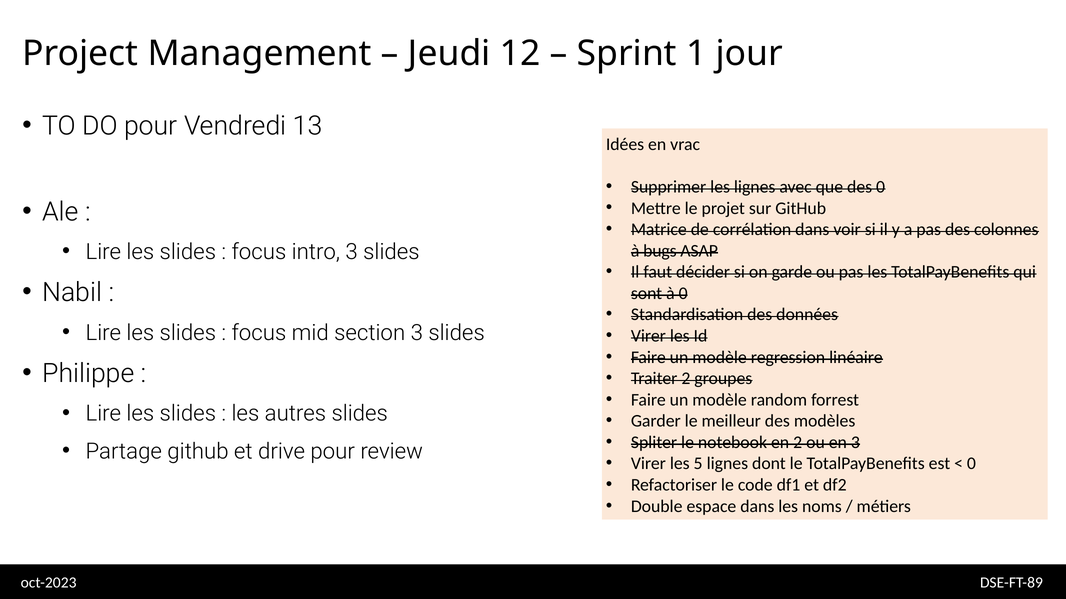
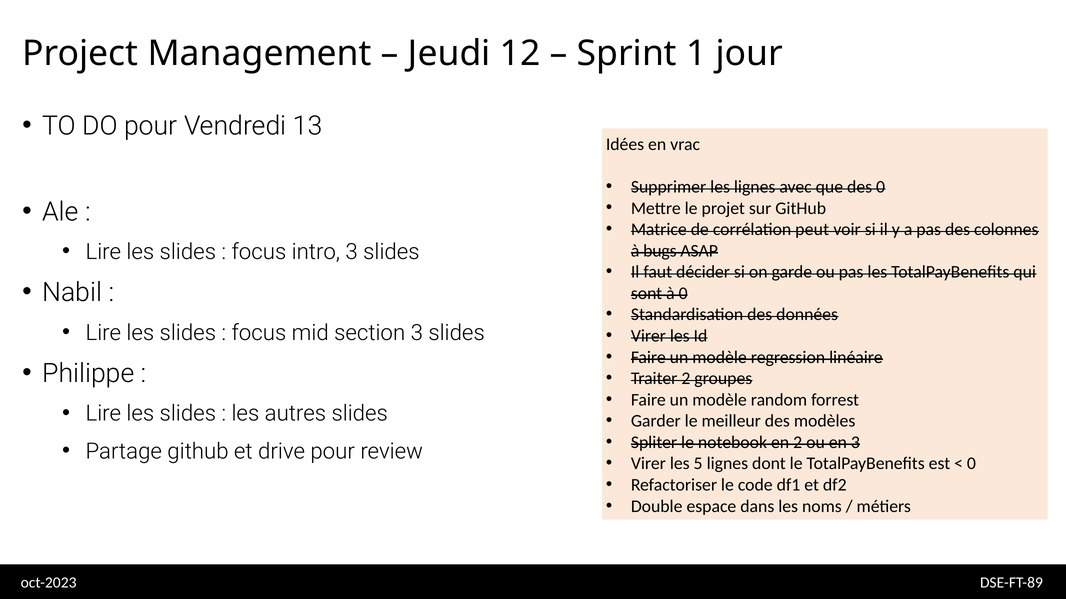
corrélation dans: dans -> peut (812, 230)
